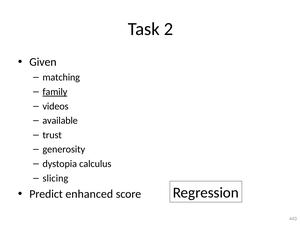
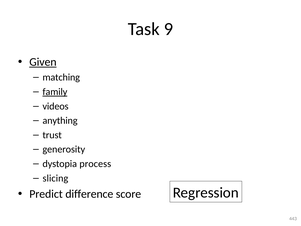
2: 2 -> 9 (168, 29)
Given underline: none -> present (43, 62)
available: available -> anything (60, 120)
calculus: calculus -> process (95, 164)
enhanced: enhanced -> difference (89, 194)
